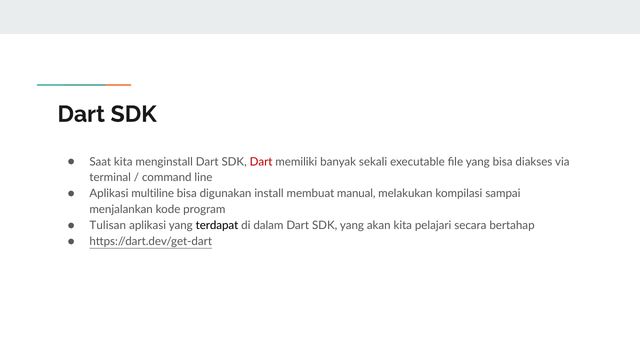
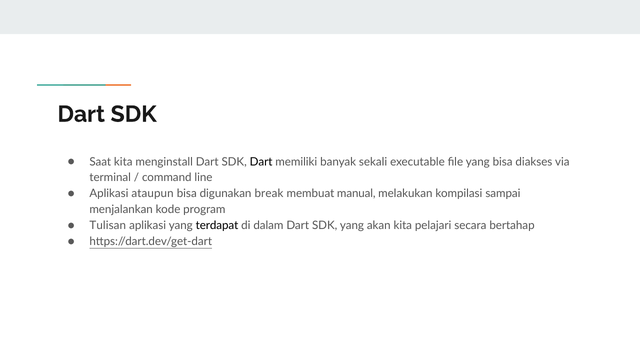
Dart colour: red -> black (261, 162)
multiline: multiline -> ataupun (153, 194)
install: install -> break (269, 194)
